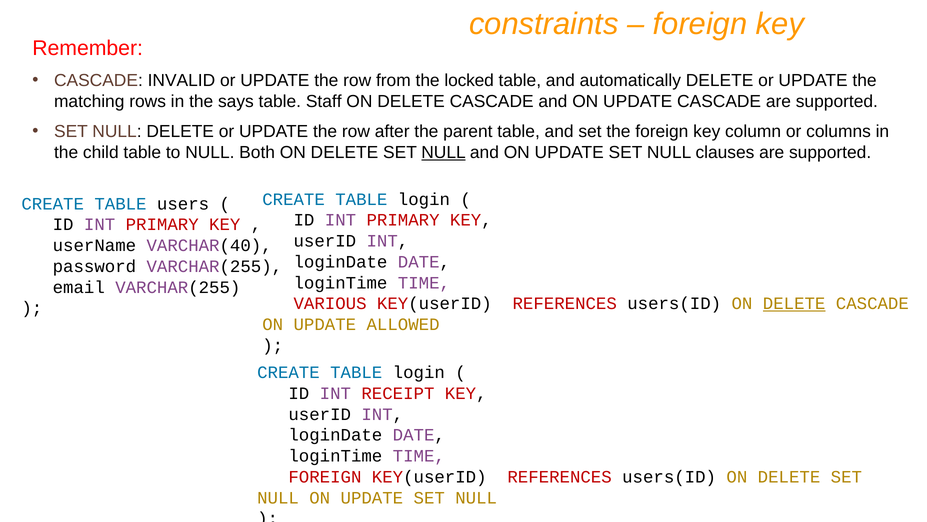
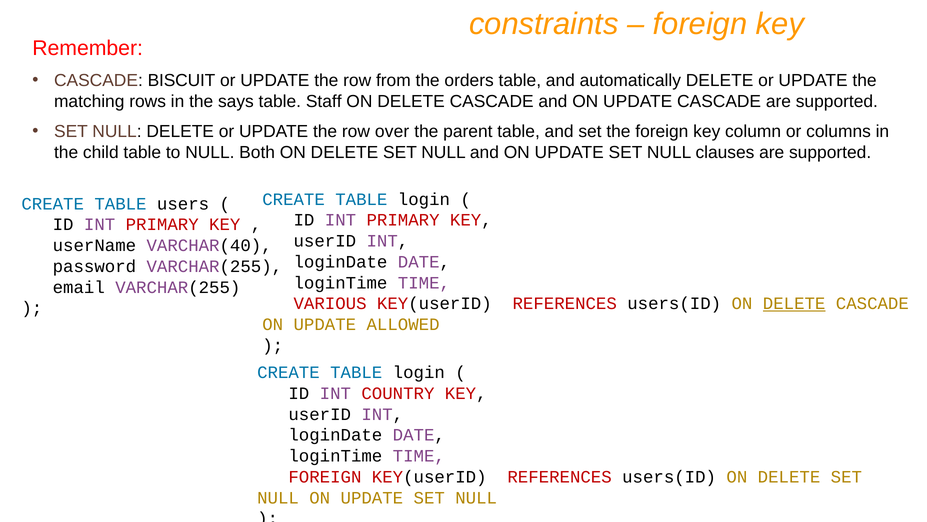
INVALID: INVALID -> BISCUIT (181, 81)
locked: locked -> orders (469, 81)
after: after -> over (392, 132)
NULL underline: present -> none (444, 152)
RECEIPT: RECEIPT -> COUNTRY (398, 393)
